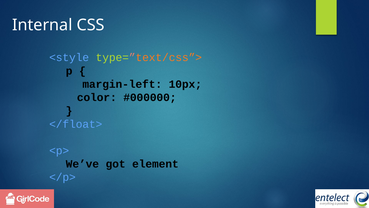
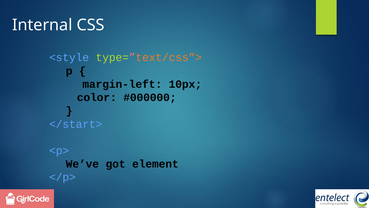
</float>: </float> -> </start> (76, 124)
